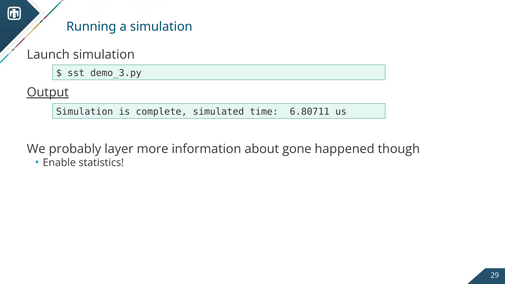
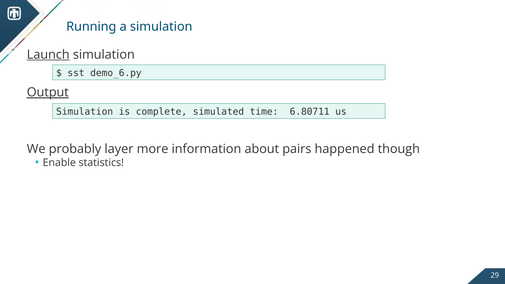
Launch underline: none -> present (48, 55)
demo_3.py: demo_3.py -> demo_6.py (116, 73)
gone: gone -> pairs (297, 149)
